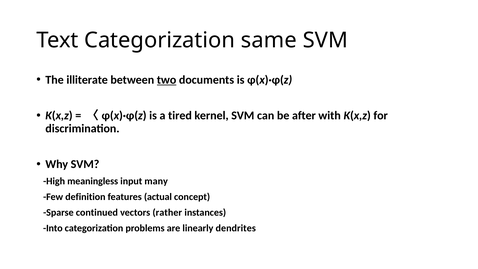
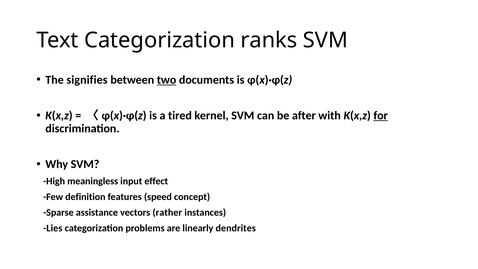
same: same -> ranks (269, 40)
illiterate: illiterate -> signifies (87, 80)
for underline: none -> present (381, 116)
many: many -> effect (156, 181)
actual: actual -> speed (158, 197)
continued: continued -> assistance (97, 212)
Into: Into -> Lies (53, 228)
